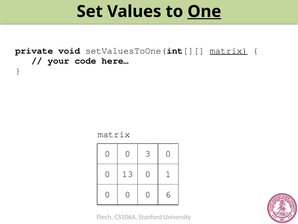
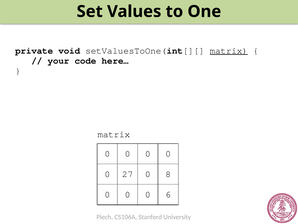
One underline: present -> none (204, 11)
3: 3 -> 0 (148, 153)
13: 13 -> 27 (128, 174)
1: 1 -> 8 (168, 174)
